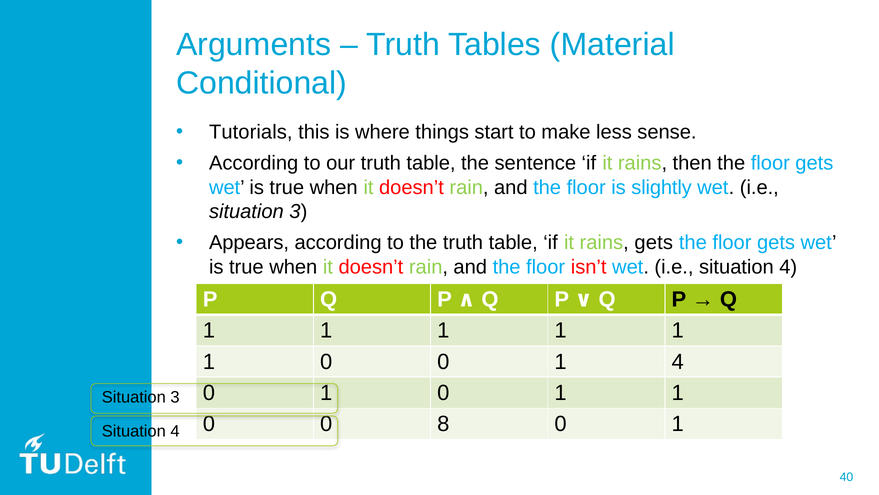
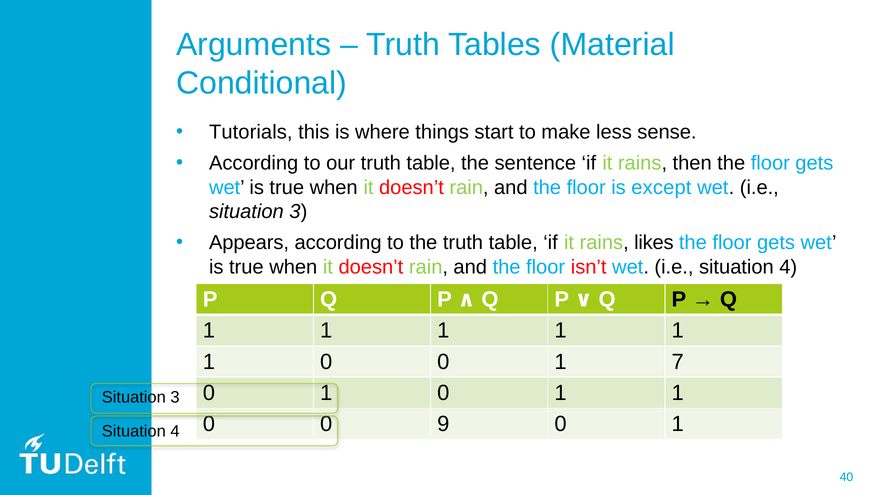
slightly: slightly -> except (661, 187)
rains gets: gets -> likes (654, 242)
1 4: 4 -> 7 (678, 361)
8: 8 -> 9 (443, 424)
